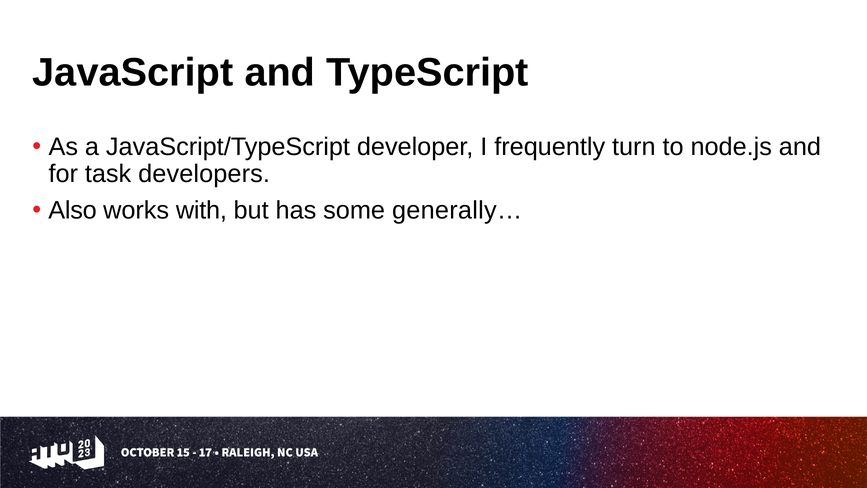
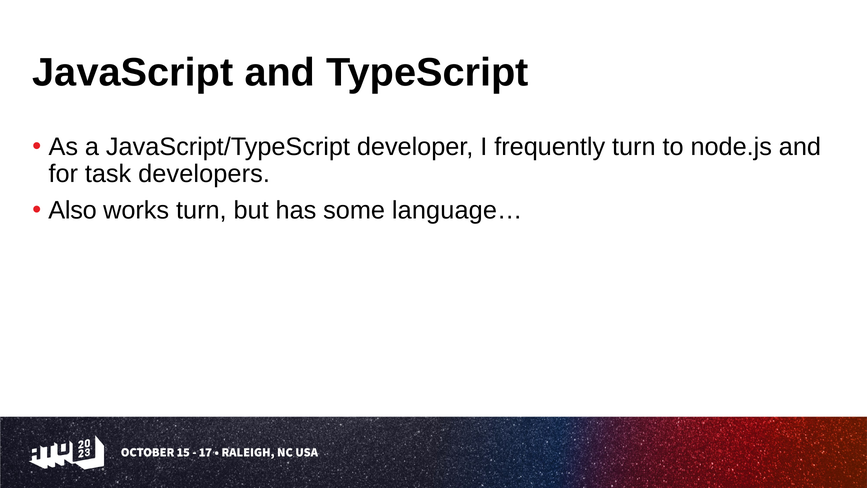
works with: with -> turn (201, 210)
generally…: generally… -> language… (457, 210)
